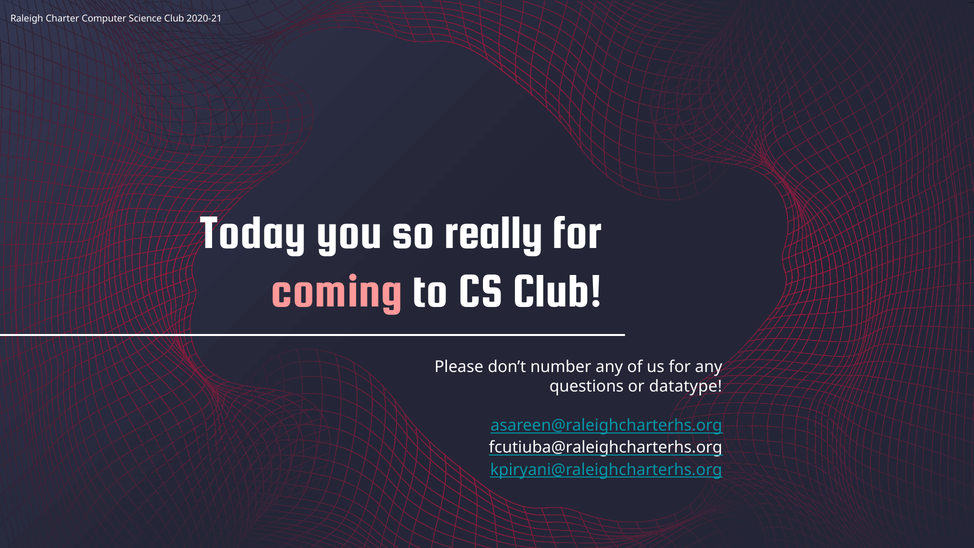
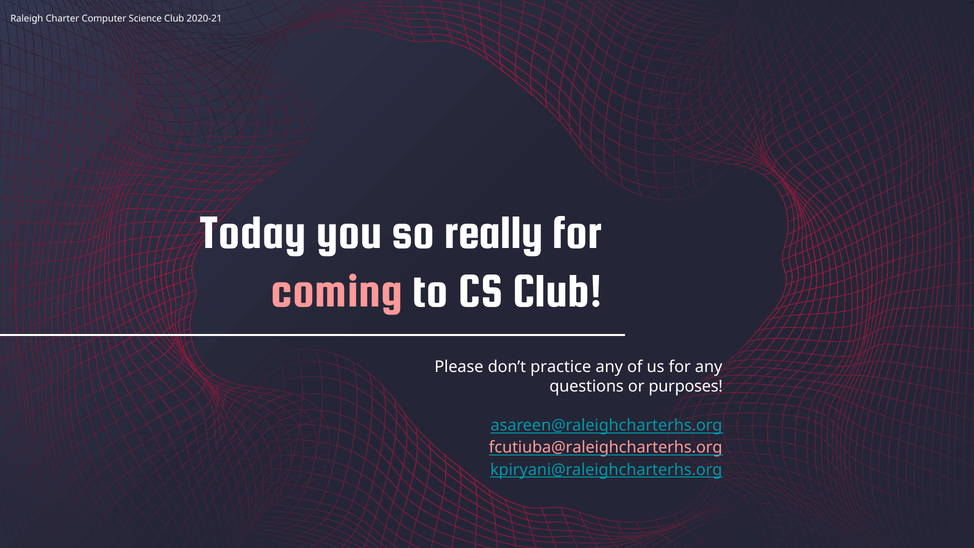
number: number -> practice (561, 367)
datatype: datatype -> purposes (686, 387)
fcutiuba@raleighcharterhs.org colour: white -> pink (606, 448)
